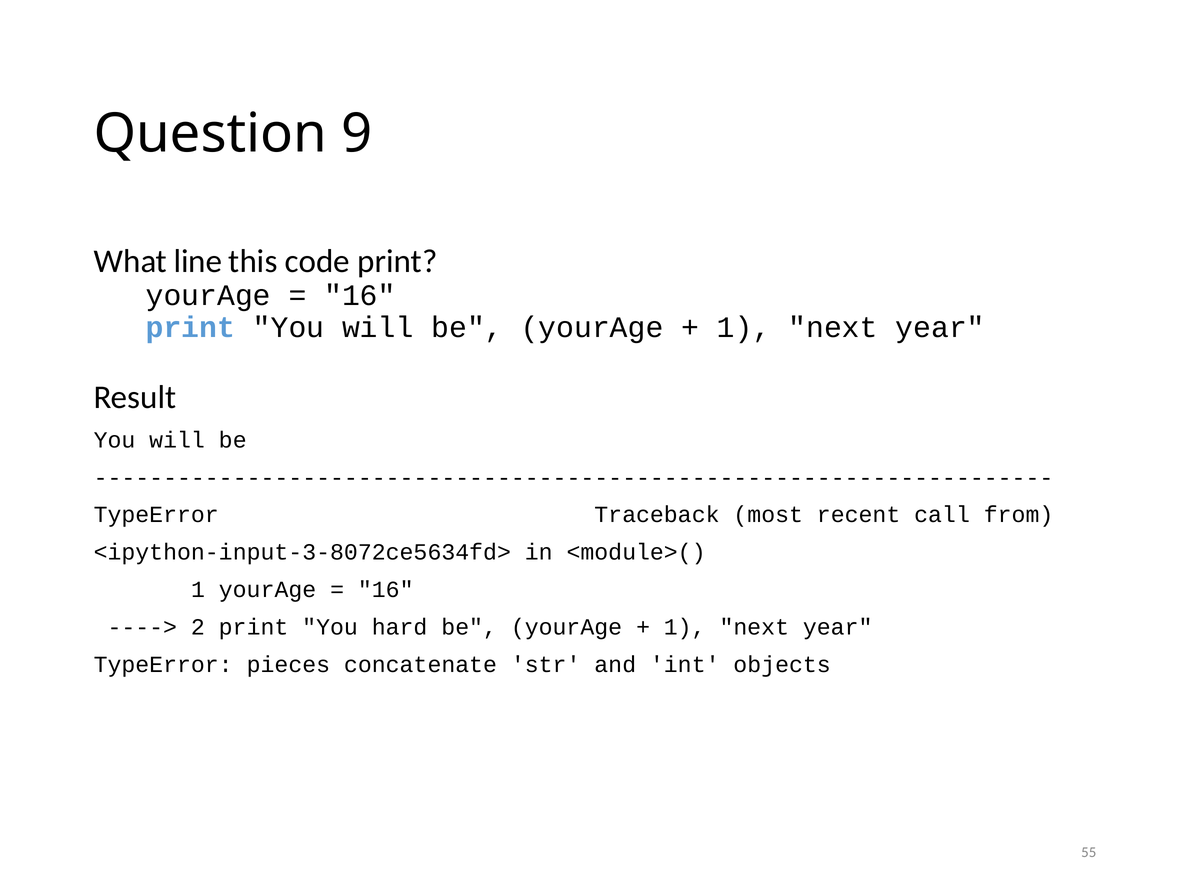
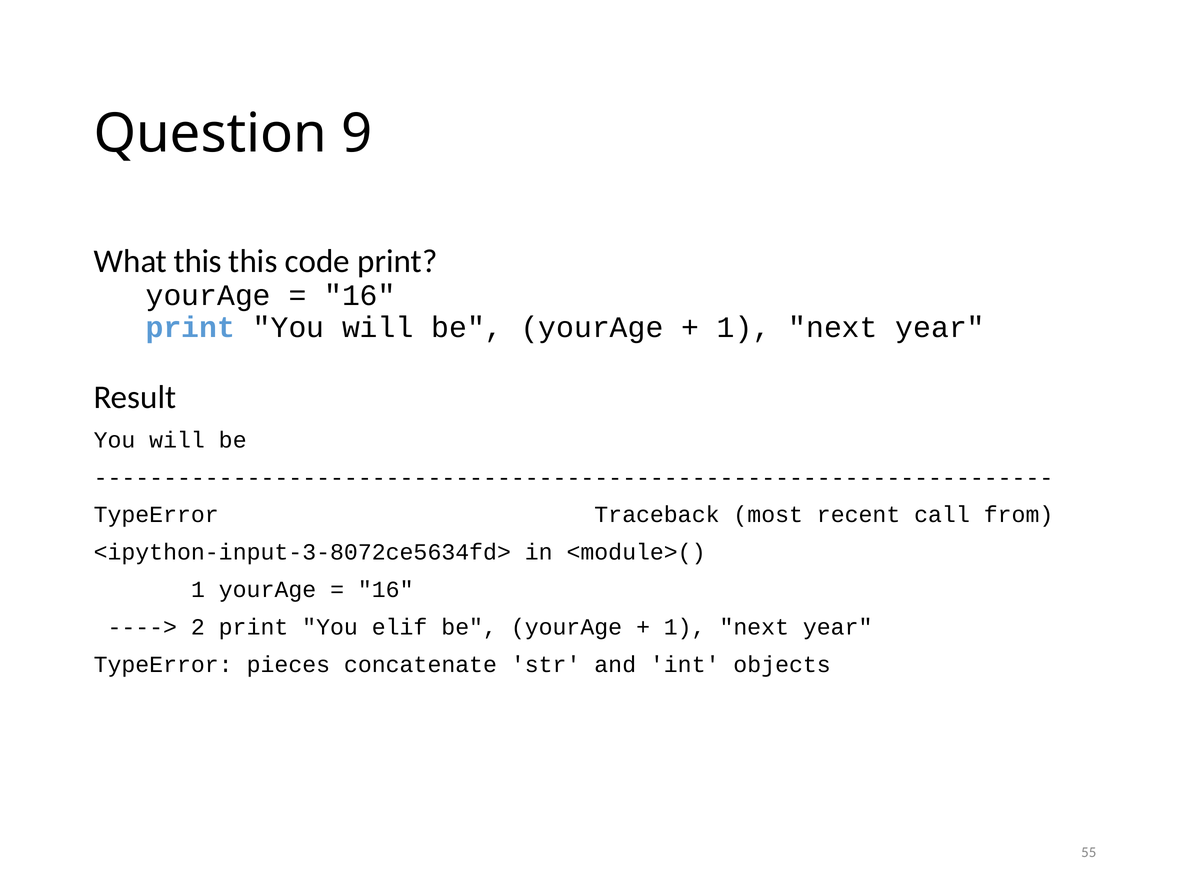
What line: line -> this (198, 261)
hard: hard -> elif (400, 627)
